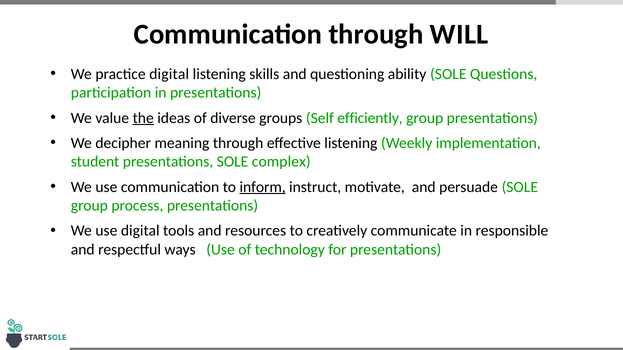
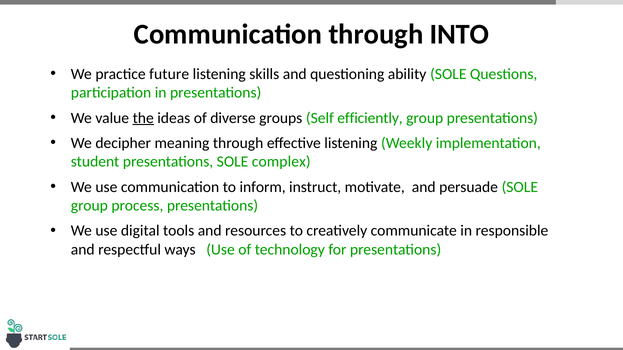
WILL: WILL -> INTO (459, 34)
practice digital: digital -> future (169, 74)
inform underline: present -> none (263, 187)
